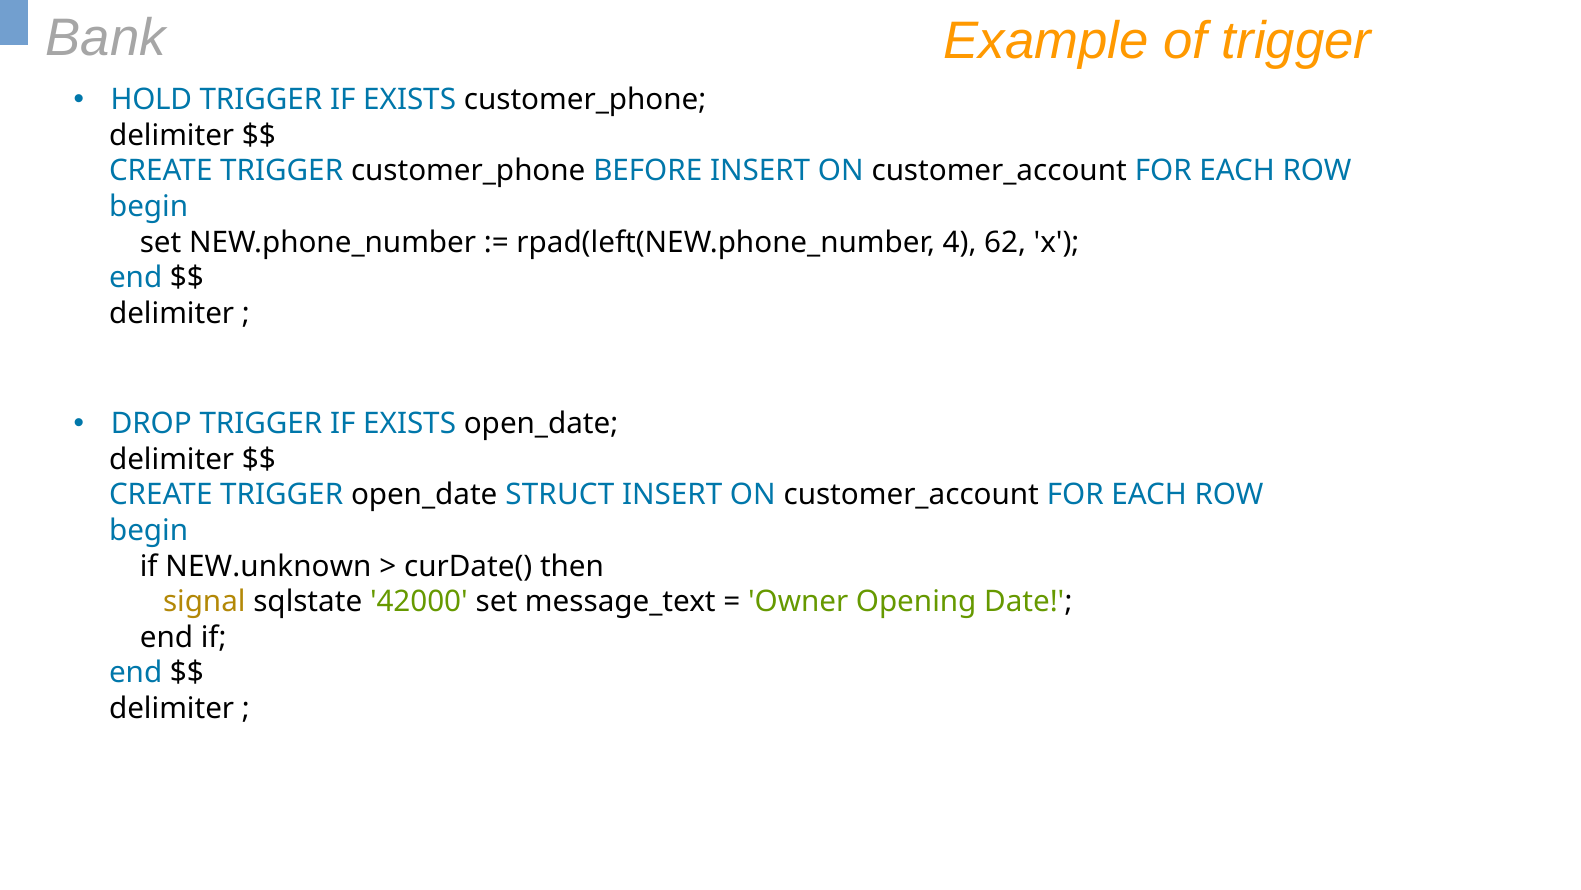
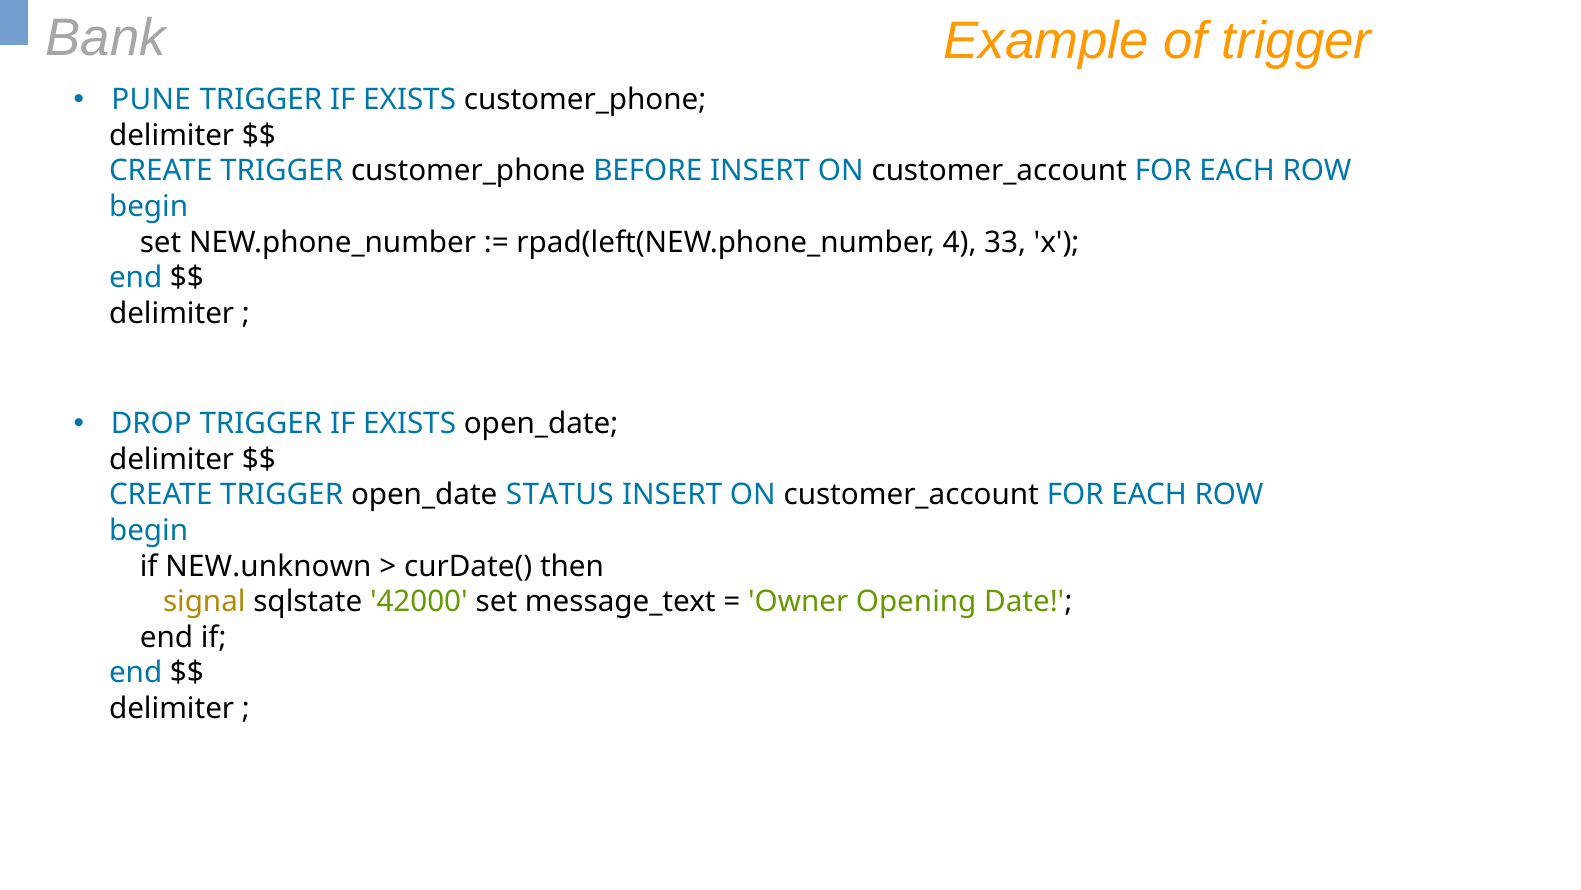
HOLD: HOLD -> PUNE (151, 100)
62: 62 -> 33 (1005, 242)
STRUCT: STRUCT -> STATUS (560, 495)
